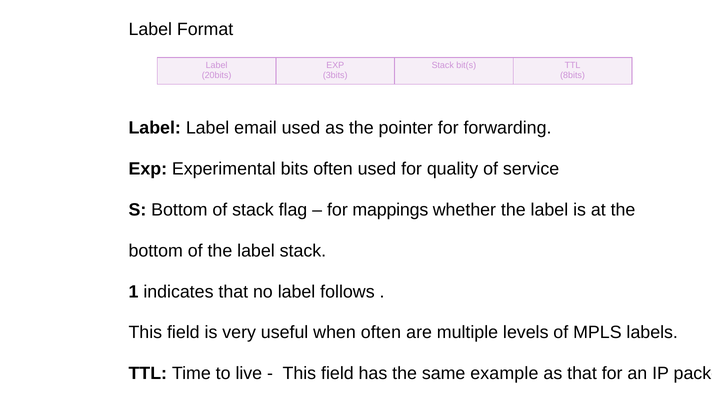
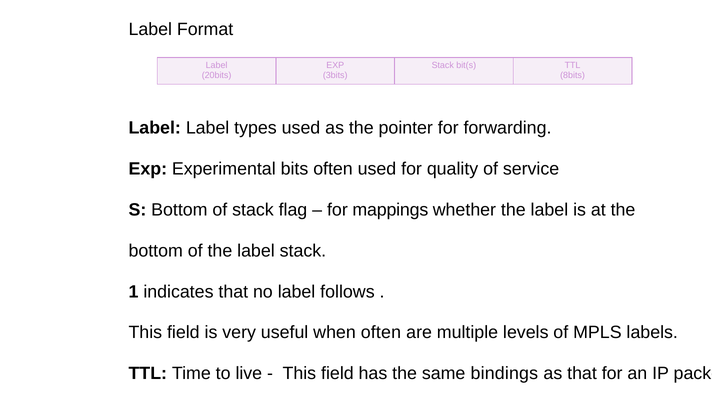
email: email -> types (255, 128)
example: example -> bindings (504, 374)
